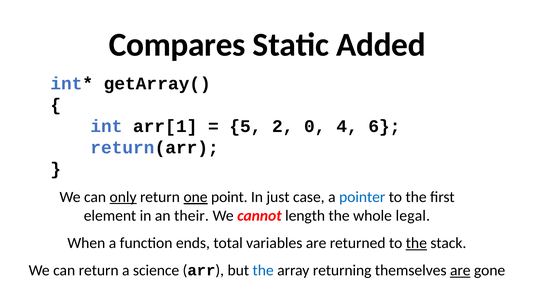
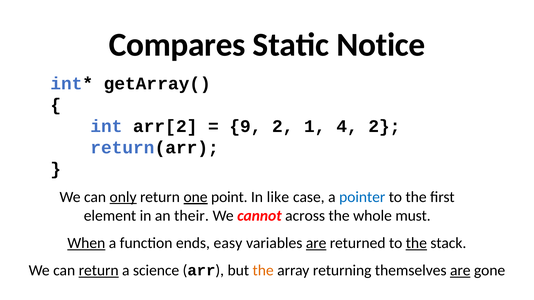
Added: Added -> Notice (381, 45)
arr[1: arr[1 -> arr[2 (165, 126)
5: 5 -> 9 (245, 126)
0: 0 -> 1 (315, 126)
4 6: 6 -> 2 (384, 126)
just: just -> like (278, 197)
length: length -> across (305, 216)
legal: legal -> must (413, 216)
When underline: none -> present (86, 243)
total: total -> easy (228, 243)
are underline: none -> present (316, 243)
return underline: none -> present (99, 271)
the colour: blue -> orange (263, 271)
